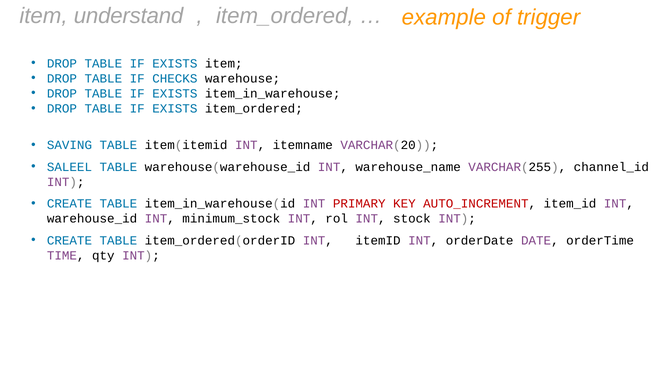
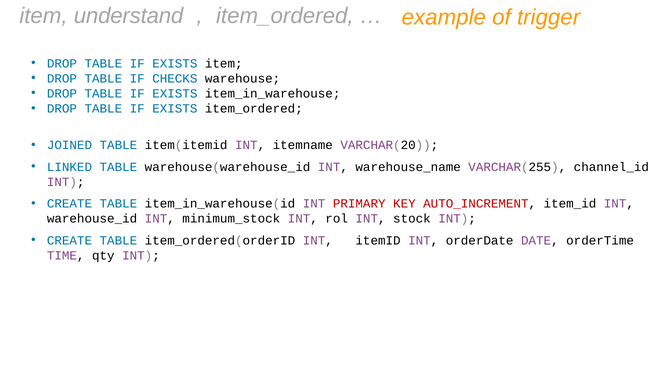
SAVING: SAVING -> JOINED (69, 145)
SALEEL: SALEEL -> LINKED (69, 167)
